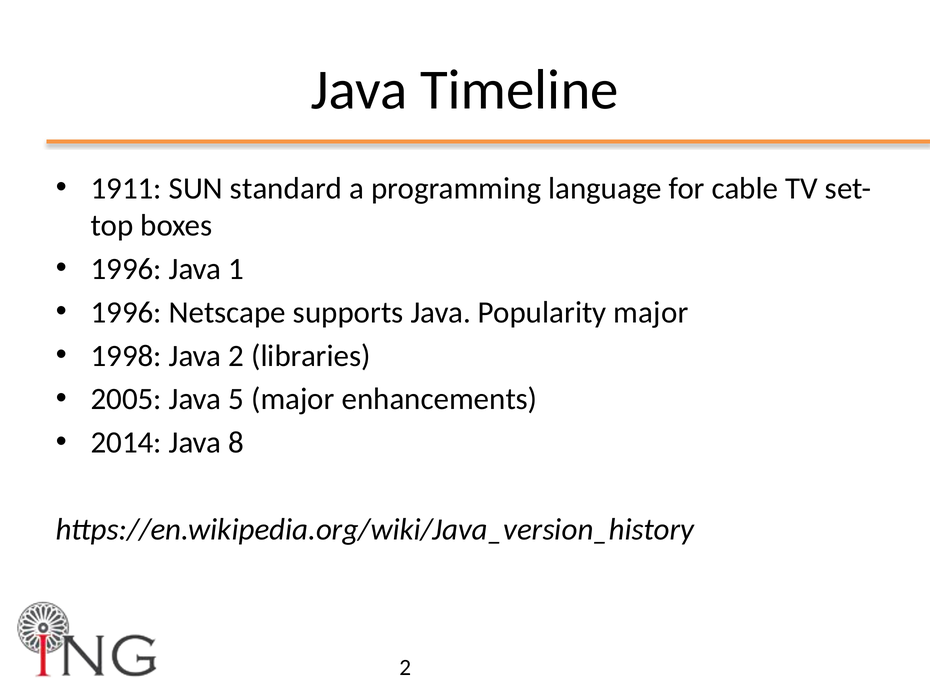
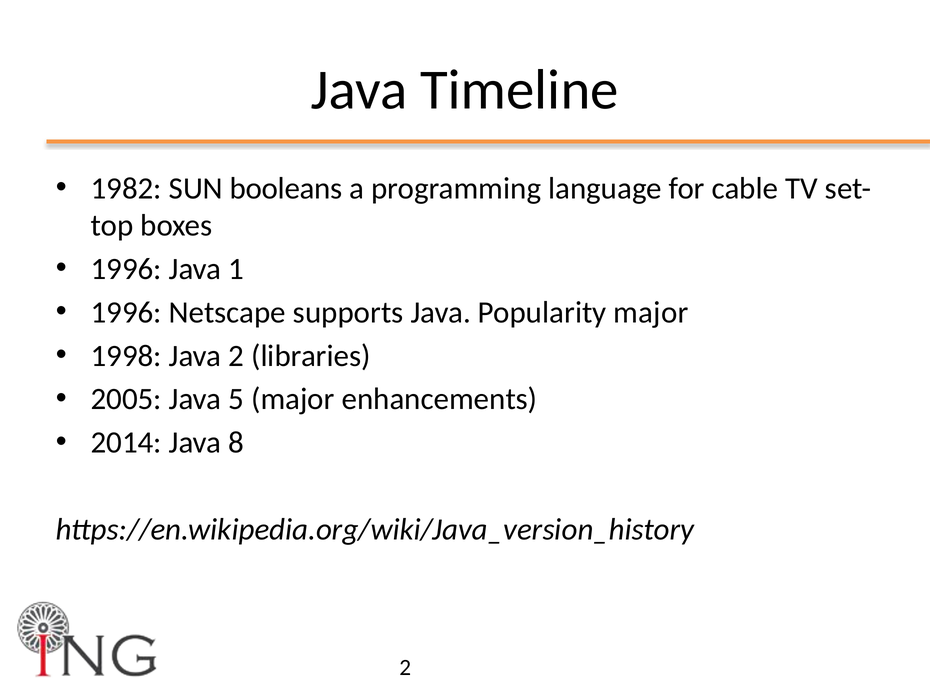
1911: 1911 -> 1982 (126, 188)
standard: standard -> booleans (286, 188)
